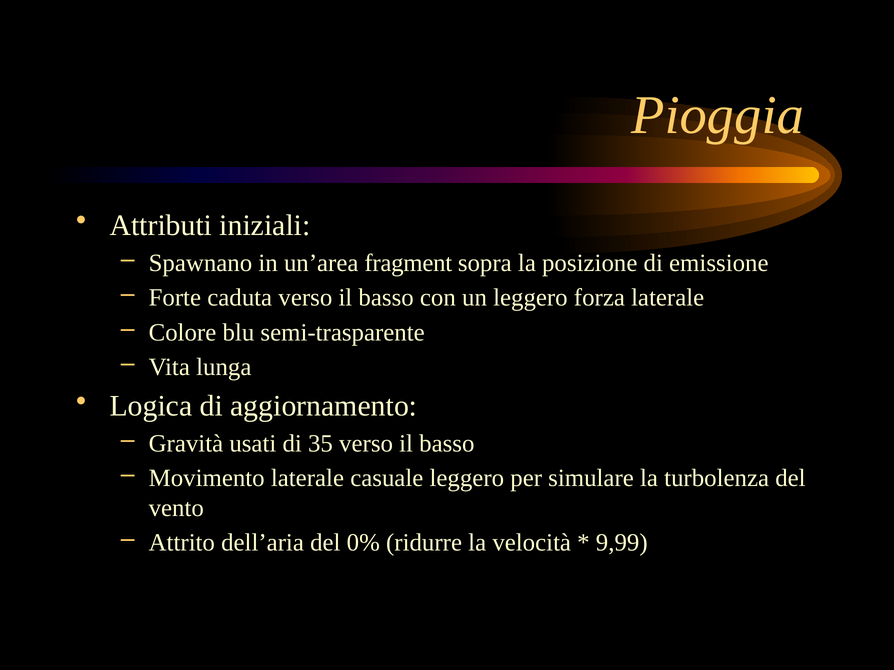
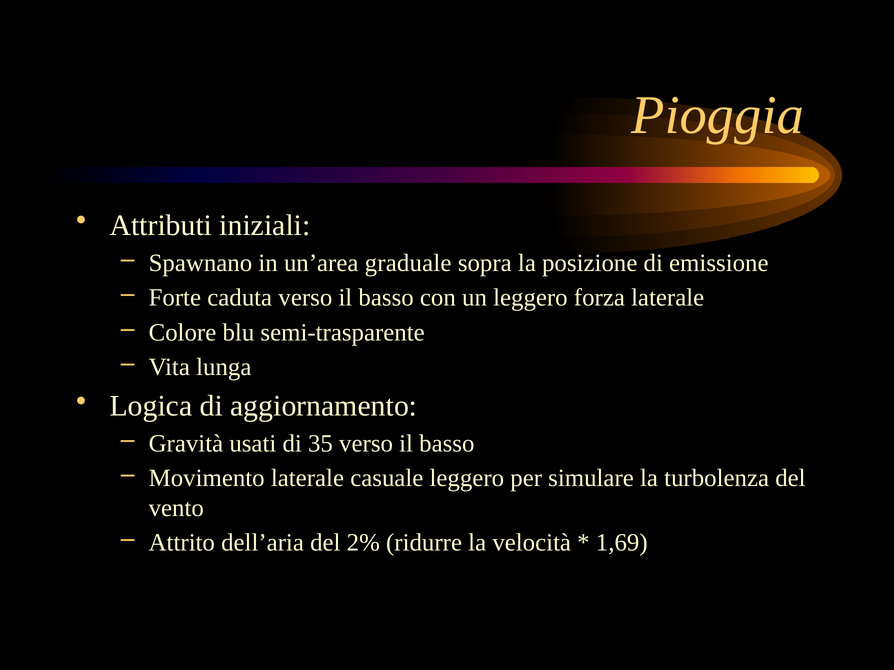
fragment: fragment -> graduale (408, 263)
0%: 0% -> 2% (363, 543)
9,99: 9,99 -> 1,69 (622, 543)
